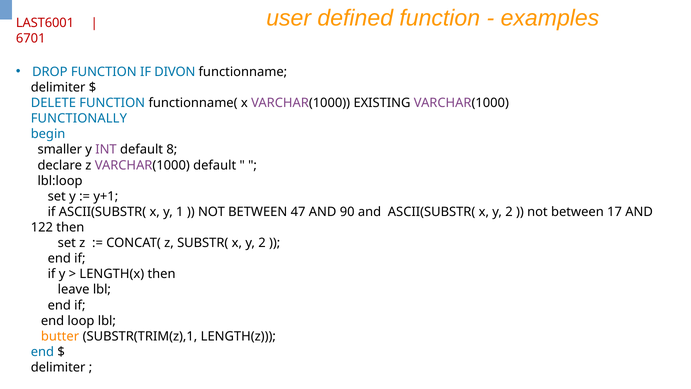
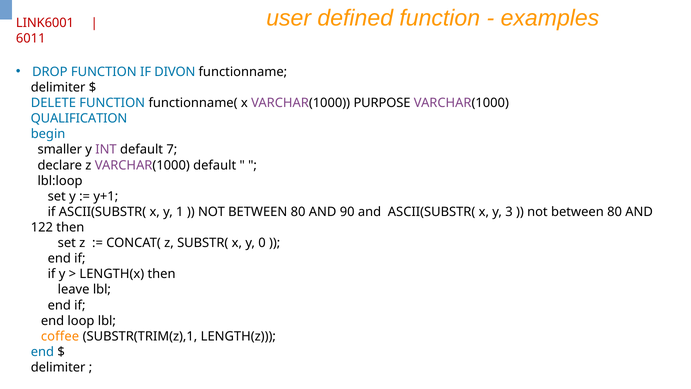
LAST6001: LAST6001 -> LINK6001 (45, 23)
6701: 6701 -> 6011 (31, 39)
EXISTING: EXISTING -> PURPOSE (382, 103)
FUNCTIONALLY: FUNCTIONALLY -> QUALIFICATION (79, 118)
8: 8 -> 7 (172, 150)
47: 47 -> 80 (298, 212)
ASCII(SUBSTR( x y 2: 2 -> 3 (509, 212)
17: 17 -> 80 (615, 212)
SUBSTR( x y 2: 2 -> 0 (262, 243)
butter: butter -> coffee (60, 336)
